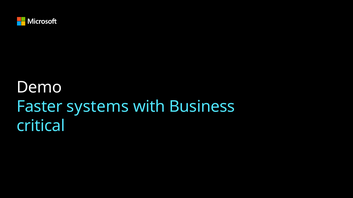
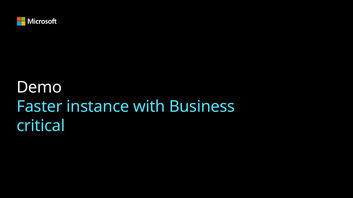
systems: systems -> instance (98, 107)
